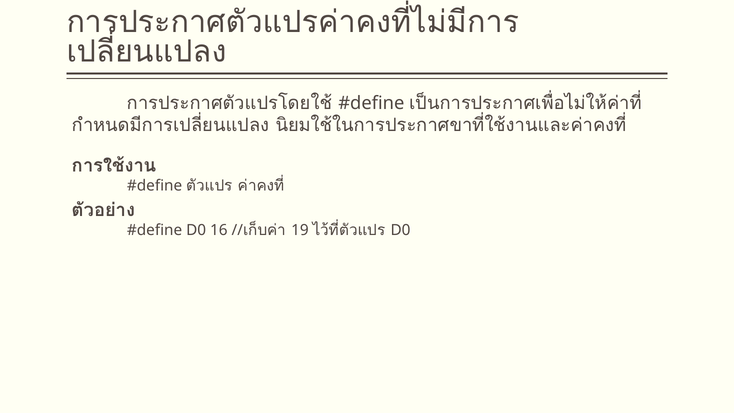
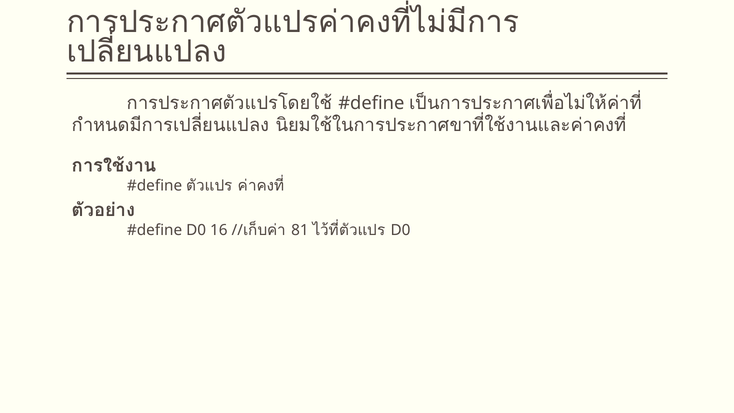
19: 19 -> 81 (300, 230)
